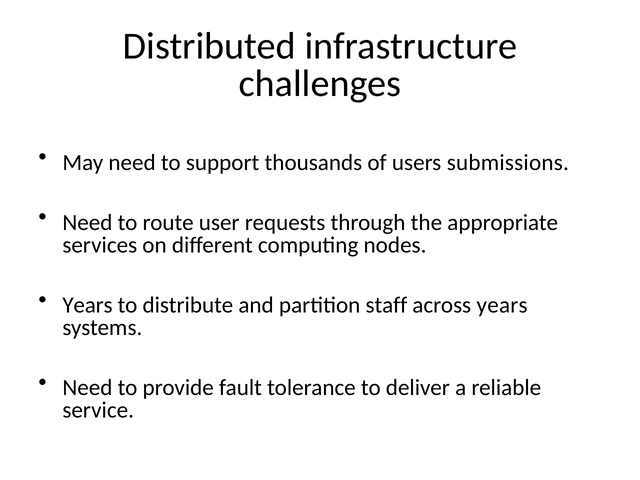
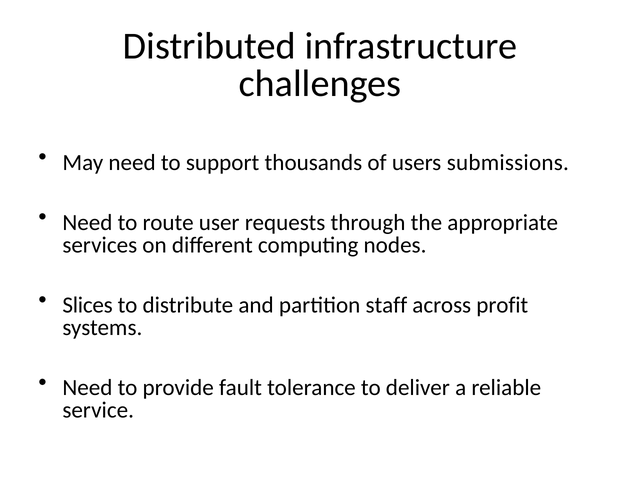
Years: Years -> Slices (88, 305)
across years: years -> profit (502, 305)
